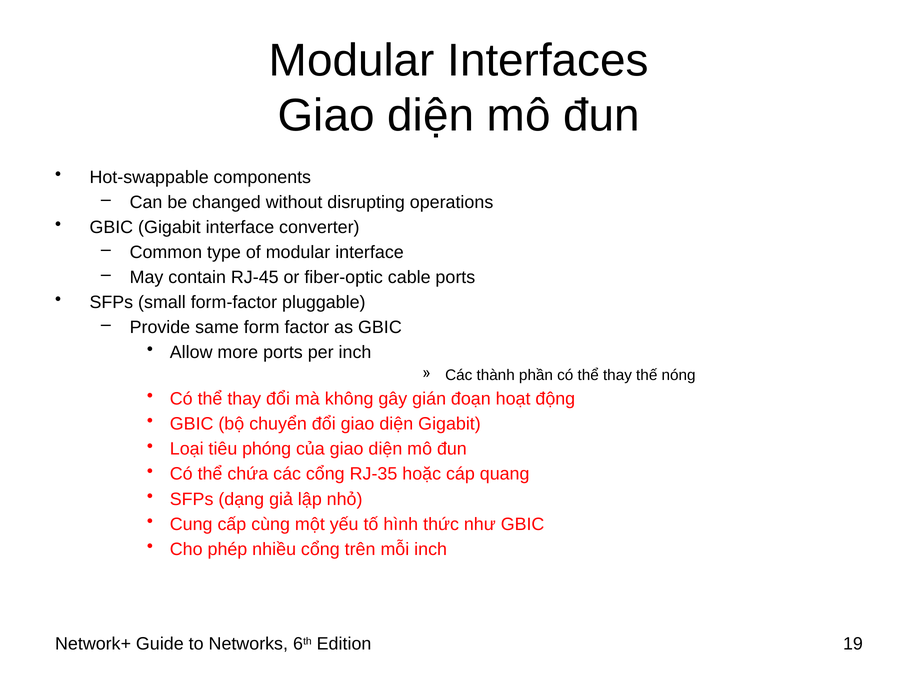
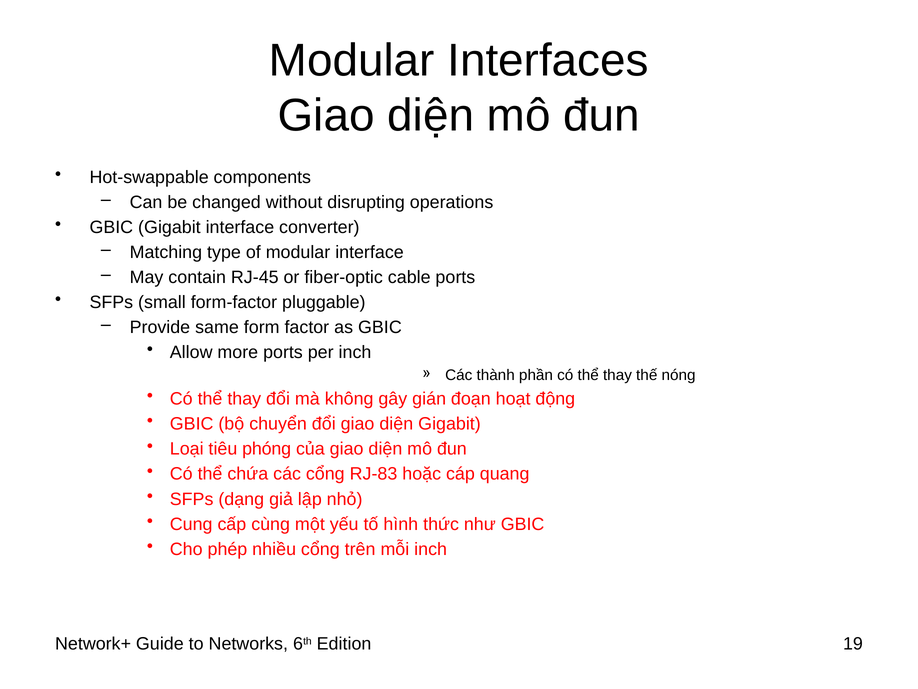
Common: Common -> Matching (166, 252)
RJ-35: RJ-35 -> RJ-83 (373, 474)
